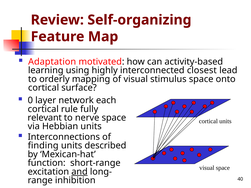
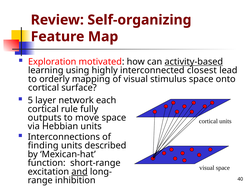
Adaptation: Adaptation -> Exploration (52, 62)
activity-based underline: none -> present (194, 62)
0: 0 -> 5 (30, 100)
relevant: relevant -> outputs (45, 118)
nerve: nerve -> move (87, 118)
